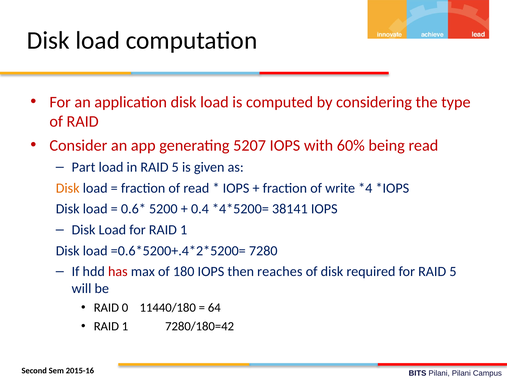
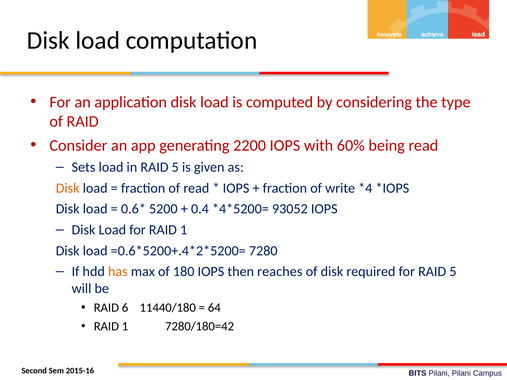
5207: 5207 -> 2200 (250, 145)
Part: Part -> Sets (84, 167)
38141: 38141 -> 93052 (290, 209)
has colour: red -> orange (118, 272)
0: 0 -> 6 (125, 308)
